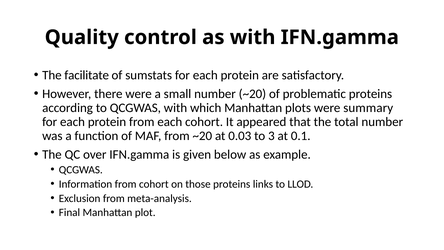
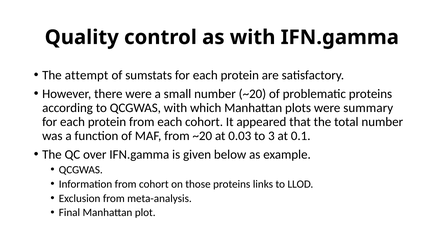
facilitate: facilitate -> attempt (87, 75)
